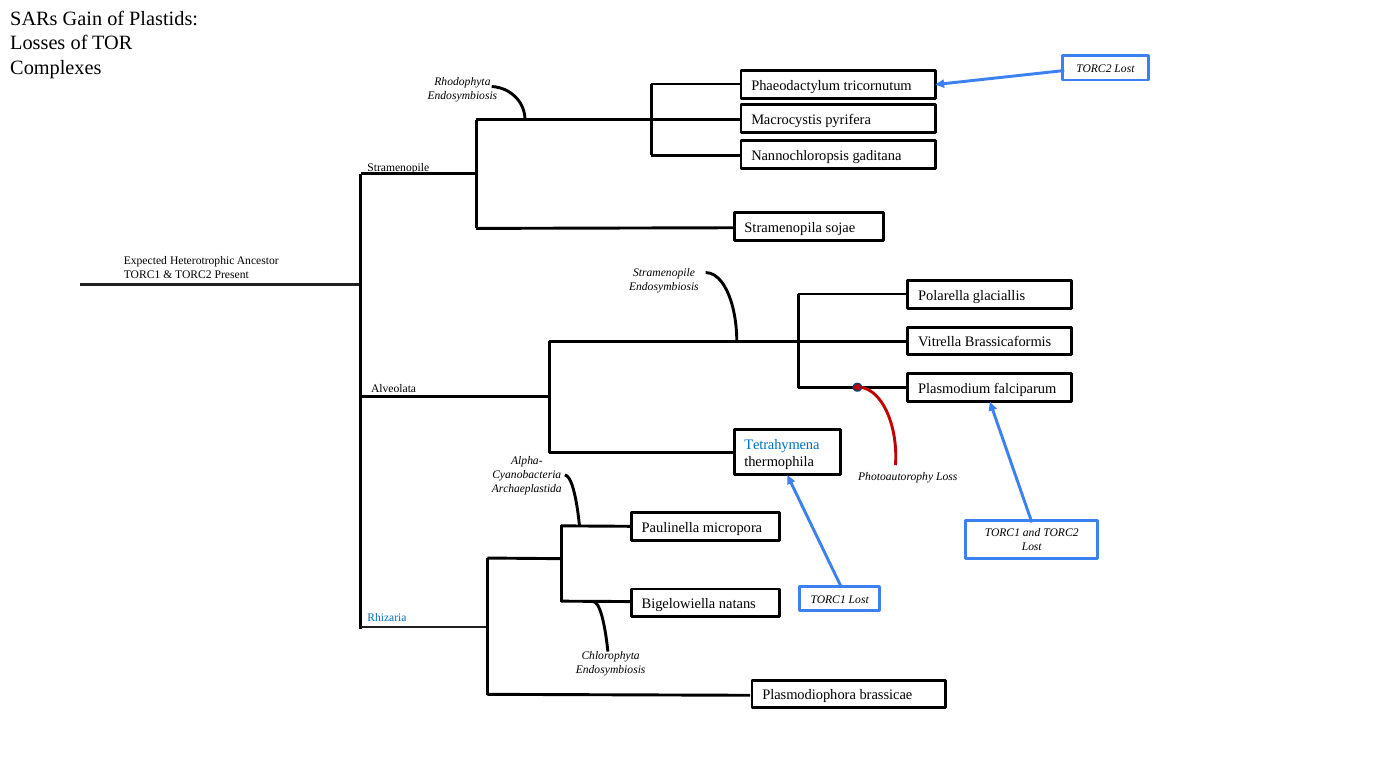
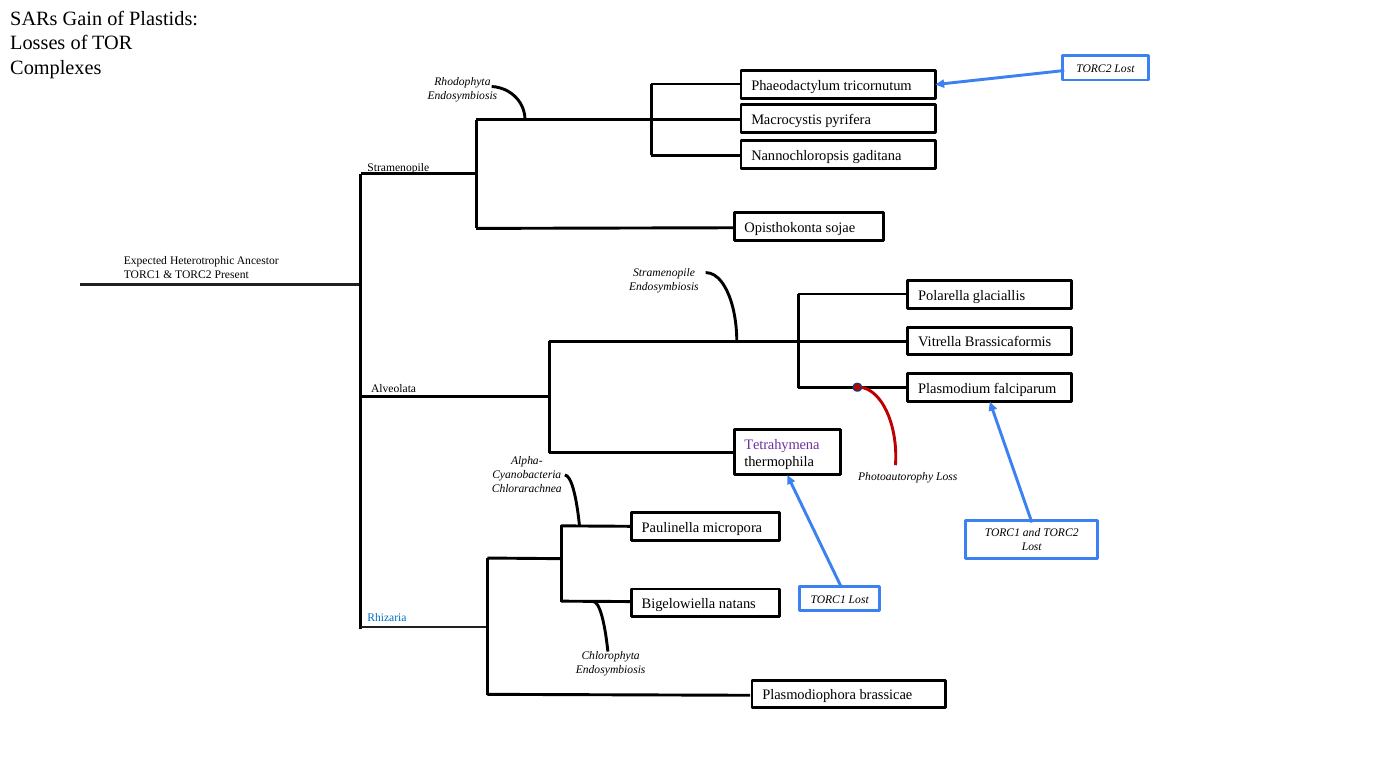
Stramenopila: Stramenopila -> Opisthokonta (783, 227)
Tetrahymena colour: blue -> purple (782, 444)
Archaeplastida: Archaeplastida -> Chlorarachnea (527, 489)
